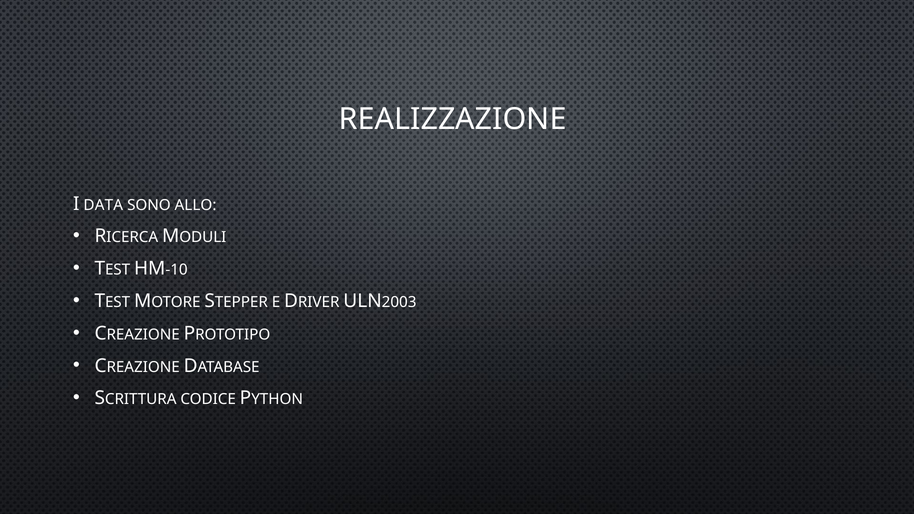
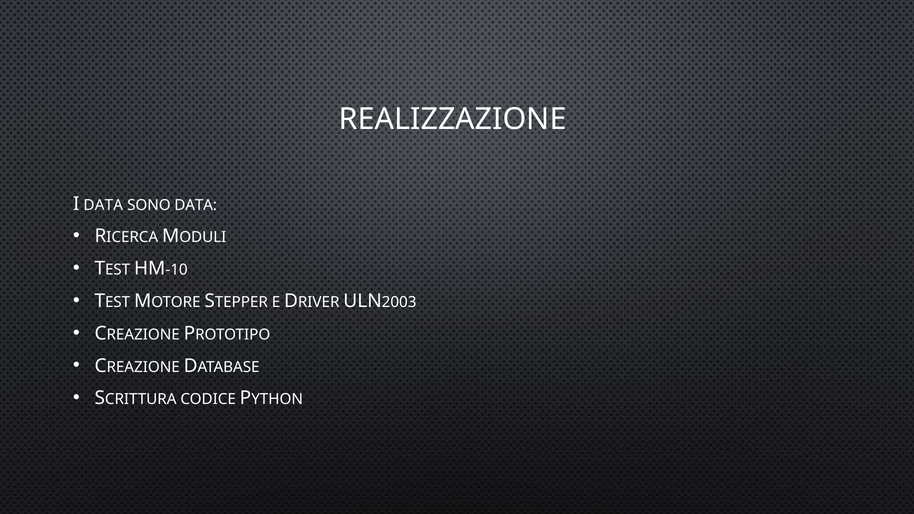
SONO ALLO: ALLO -> DATA (196, 205)
